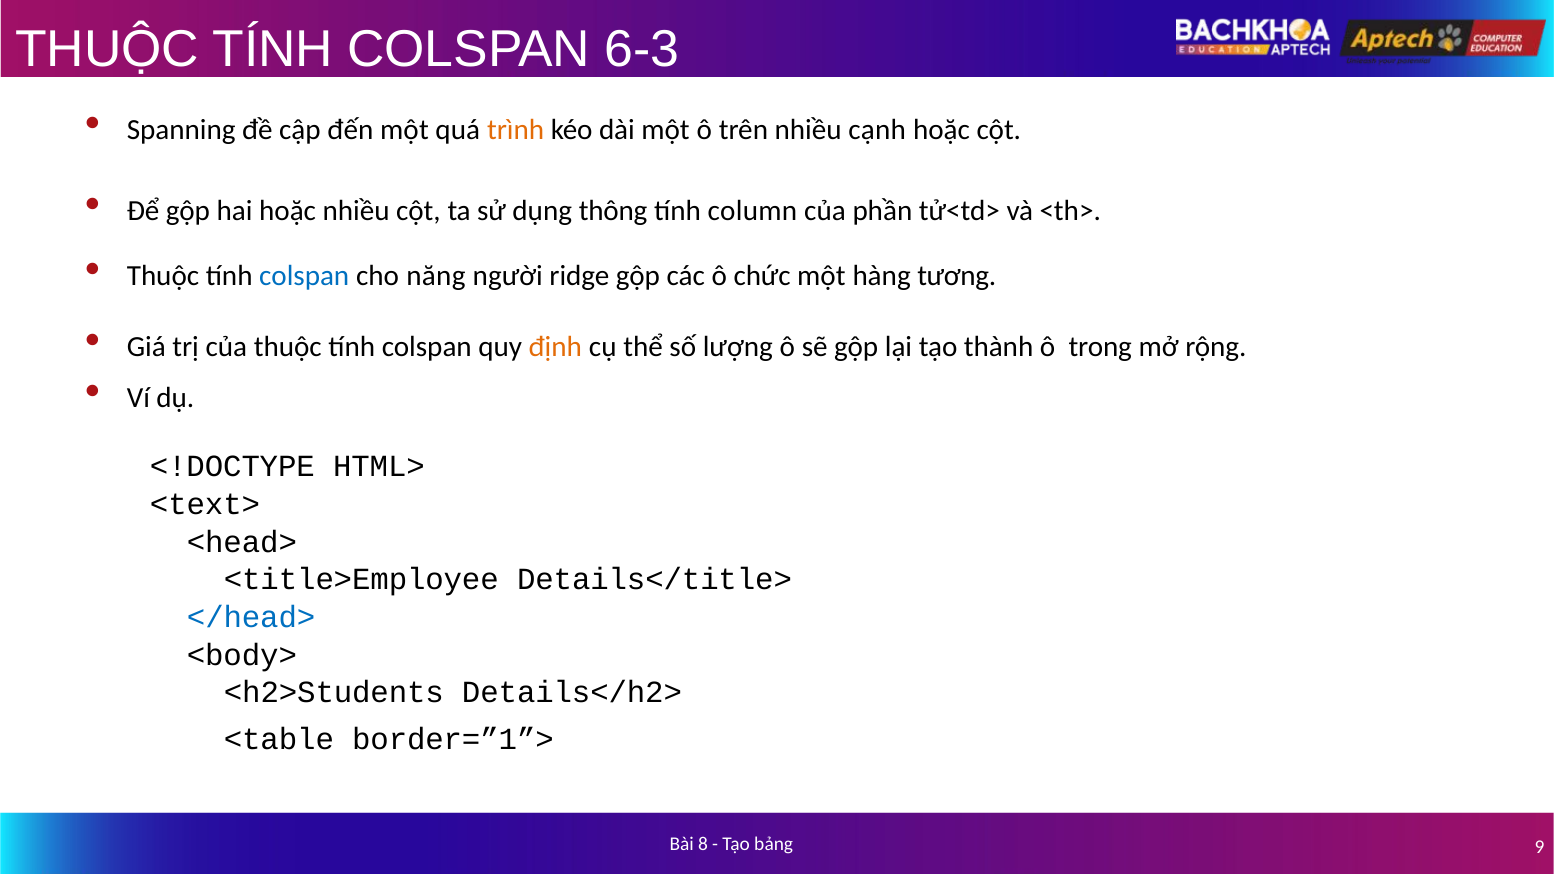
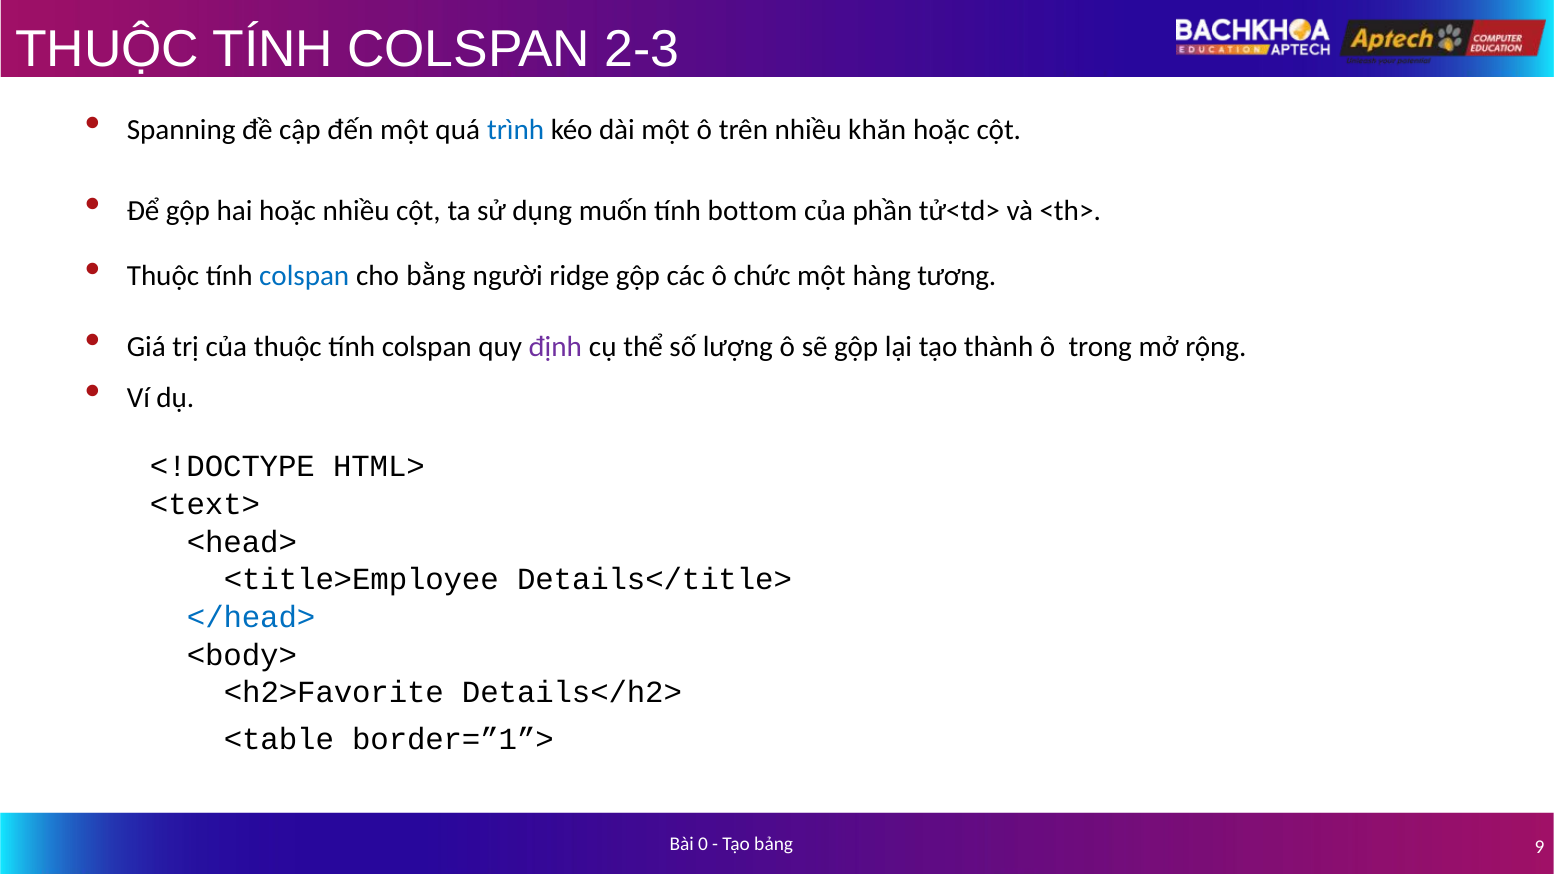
6-3: 6-3 -> 2-3 (642, 49)
trình colour: orange -> blue (516, 130)
cạnh: cạnh -> khăn (877, 130)
thông: thông -> muốn (613, 211)
column: column -> bottom (752, 211)
năng: năng -> bằng (436, 276)
định colour: orange -> purple (555, 347)
<h2>Students: <h2>Students -> <h2>Favorite (334, 693)
8: 8 -> 0 (703, 845)
